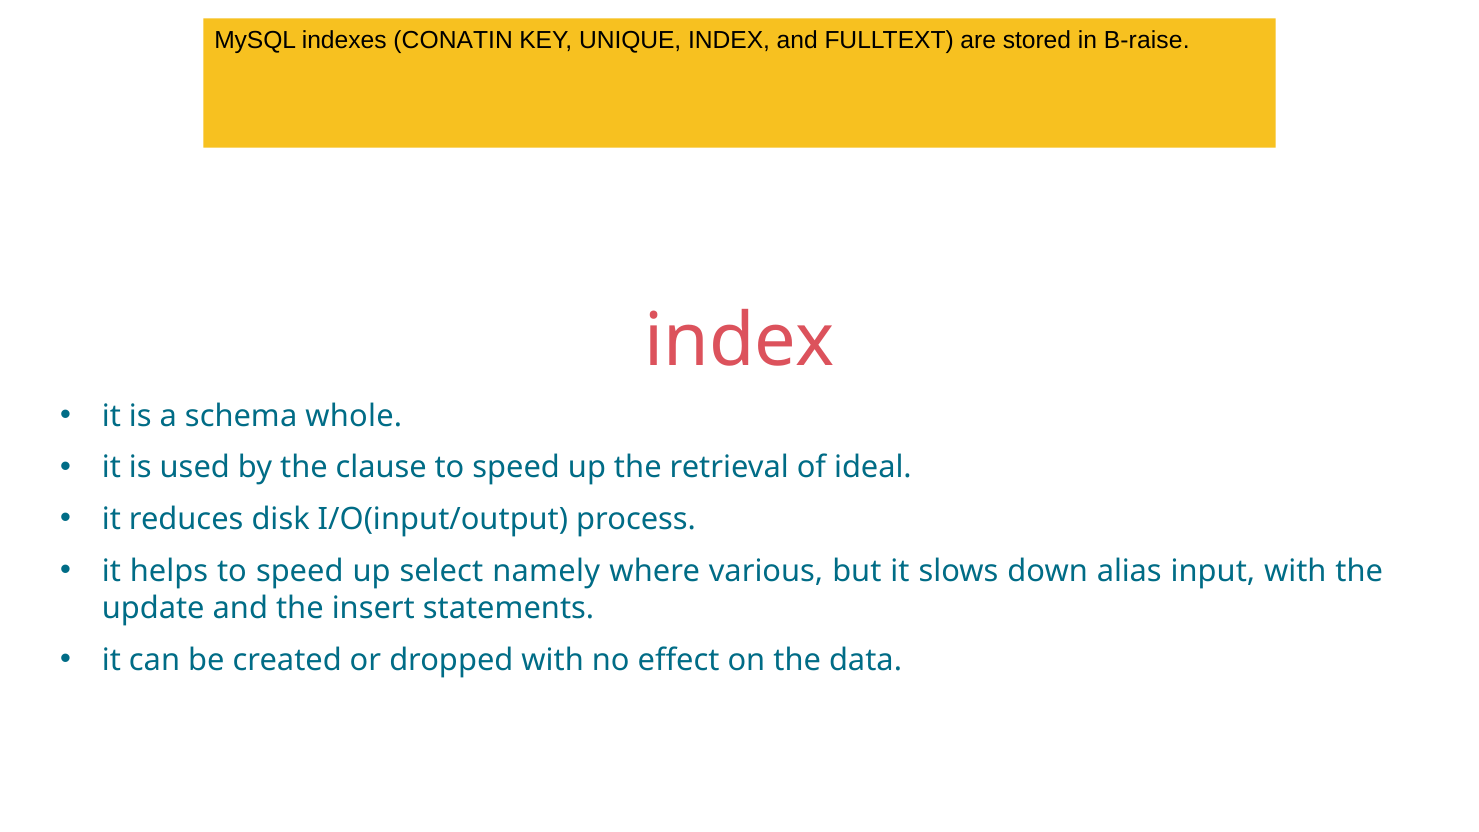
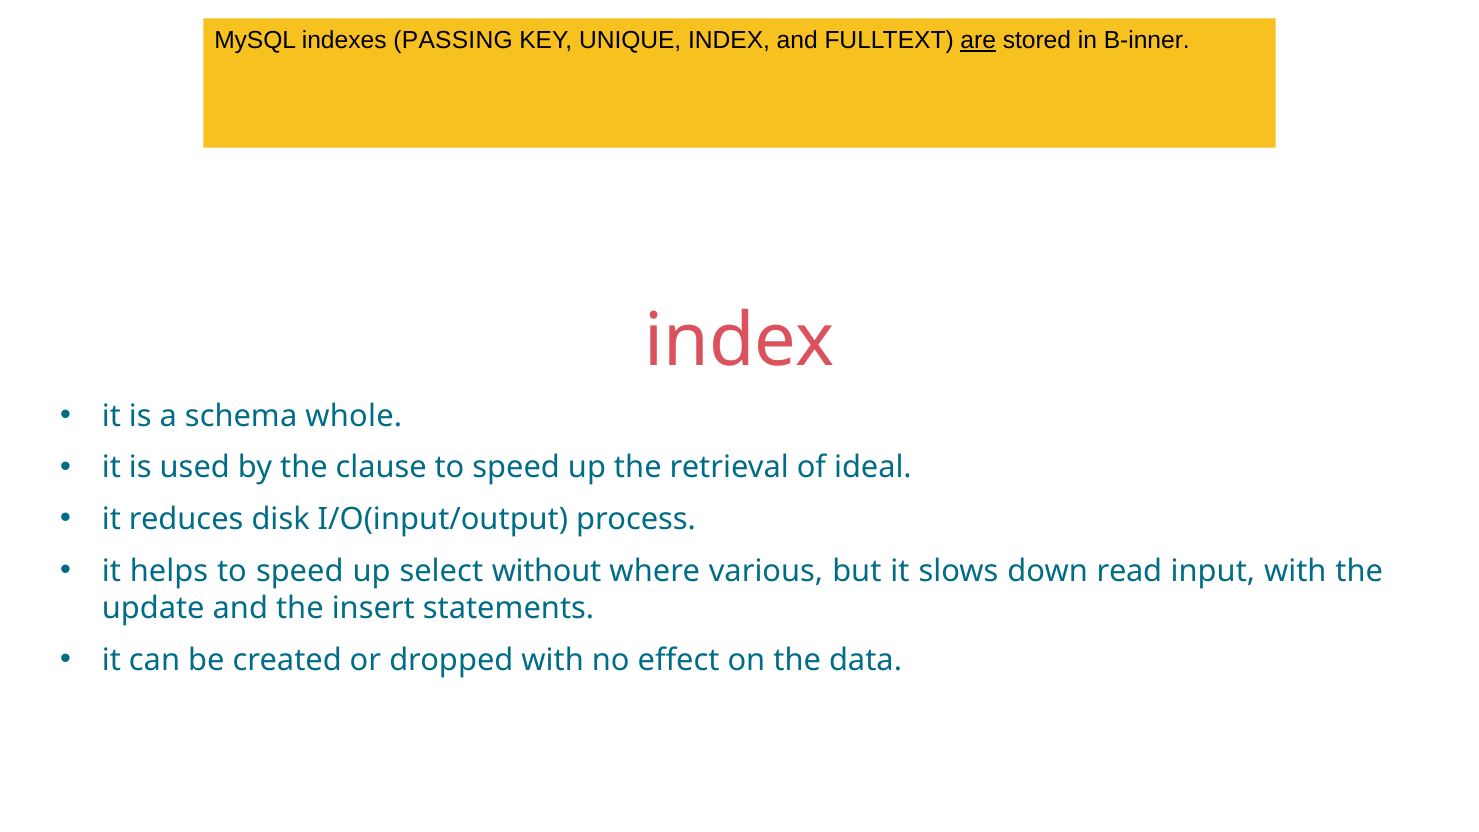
CONATIN: CONATIN -> PASSING (453, 40)
are underline: none -> present (978, 40)
B-raise: B-raise -> B-inner (1147, 40)
namely: namely -> without (546, 571)
alias: alias -> read (1129, 571)
